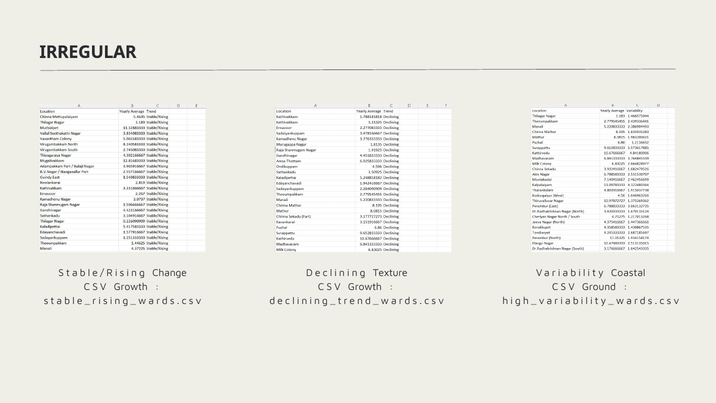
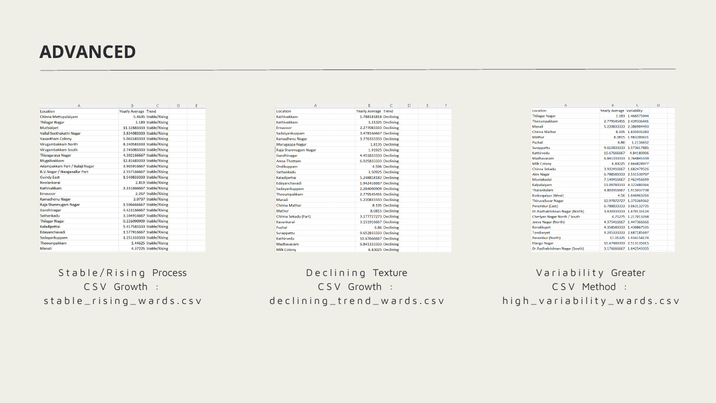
IRREGULAR: IRREGULAR -> ADVANCED (88, 52)
Change: Change -> Process (170, 273)
Coastal: Coastal -> Greater (628, 273)
Ground: Ground -> Method (599, 287)
